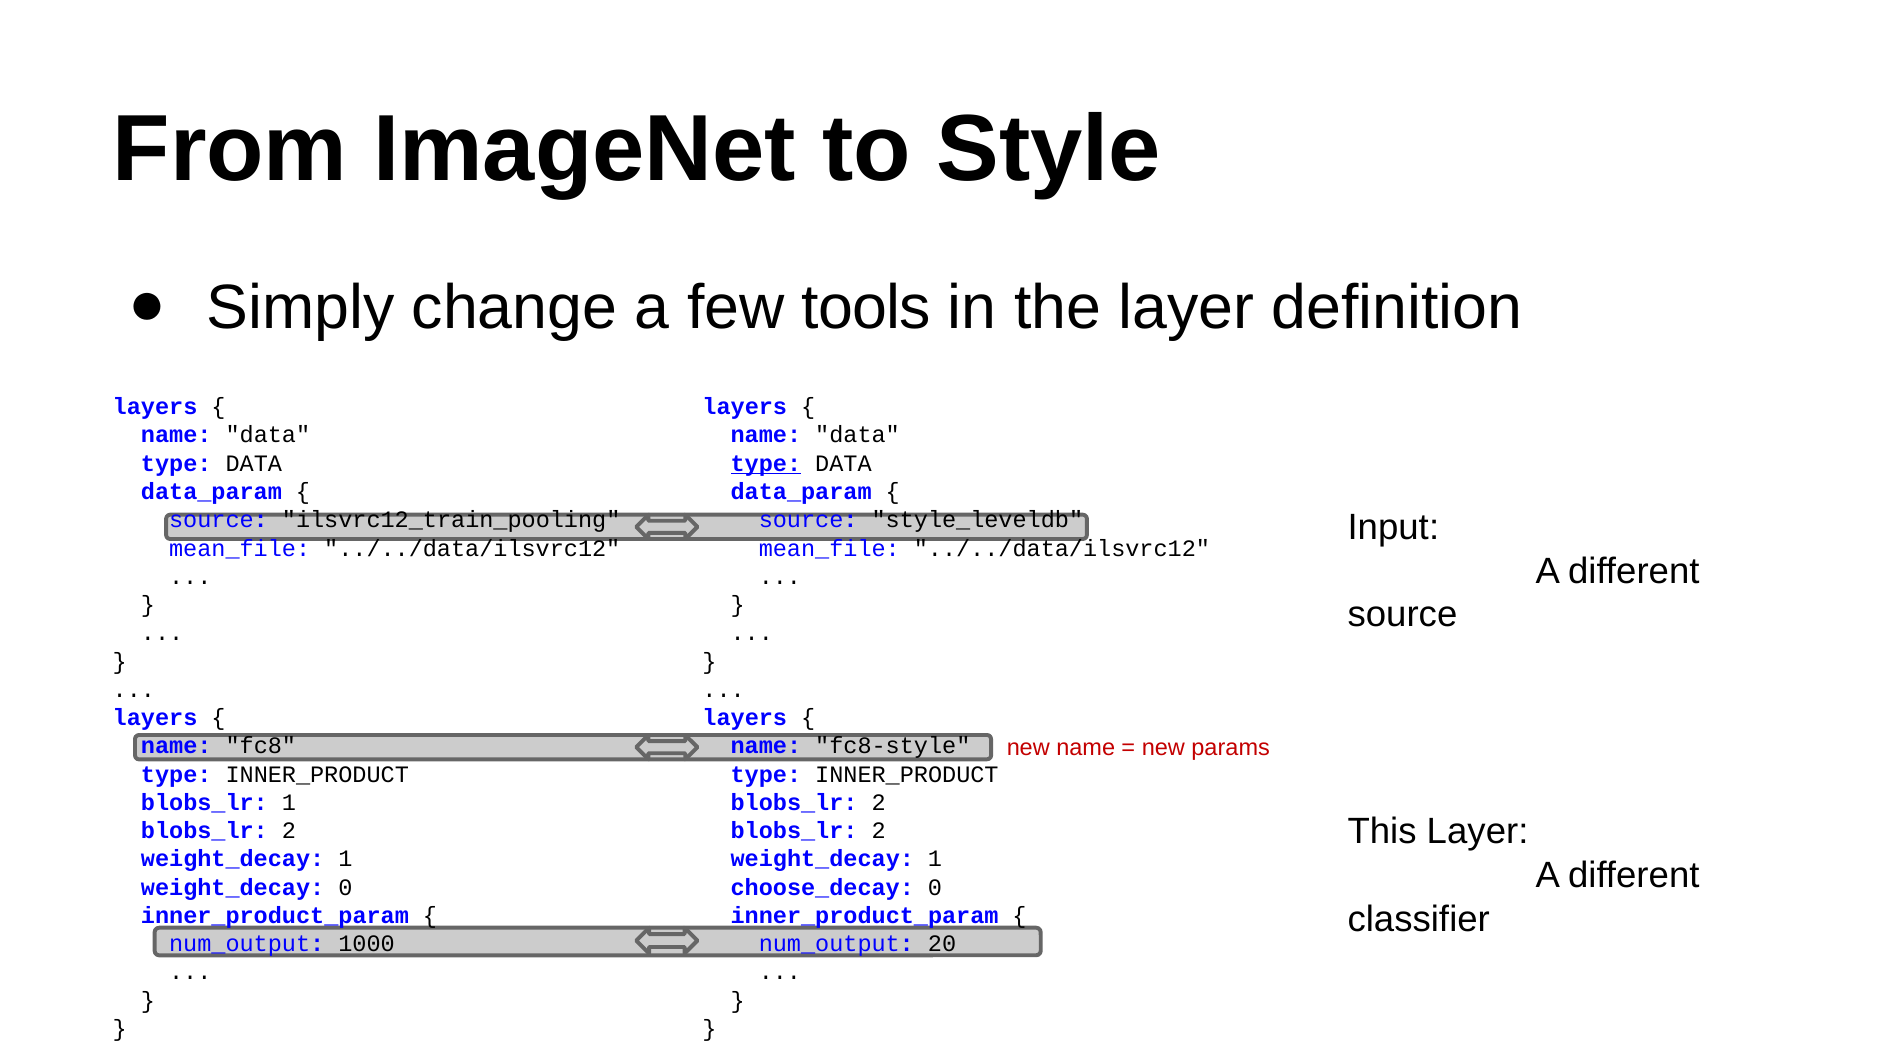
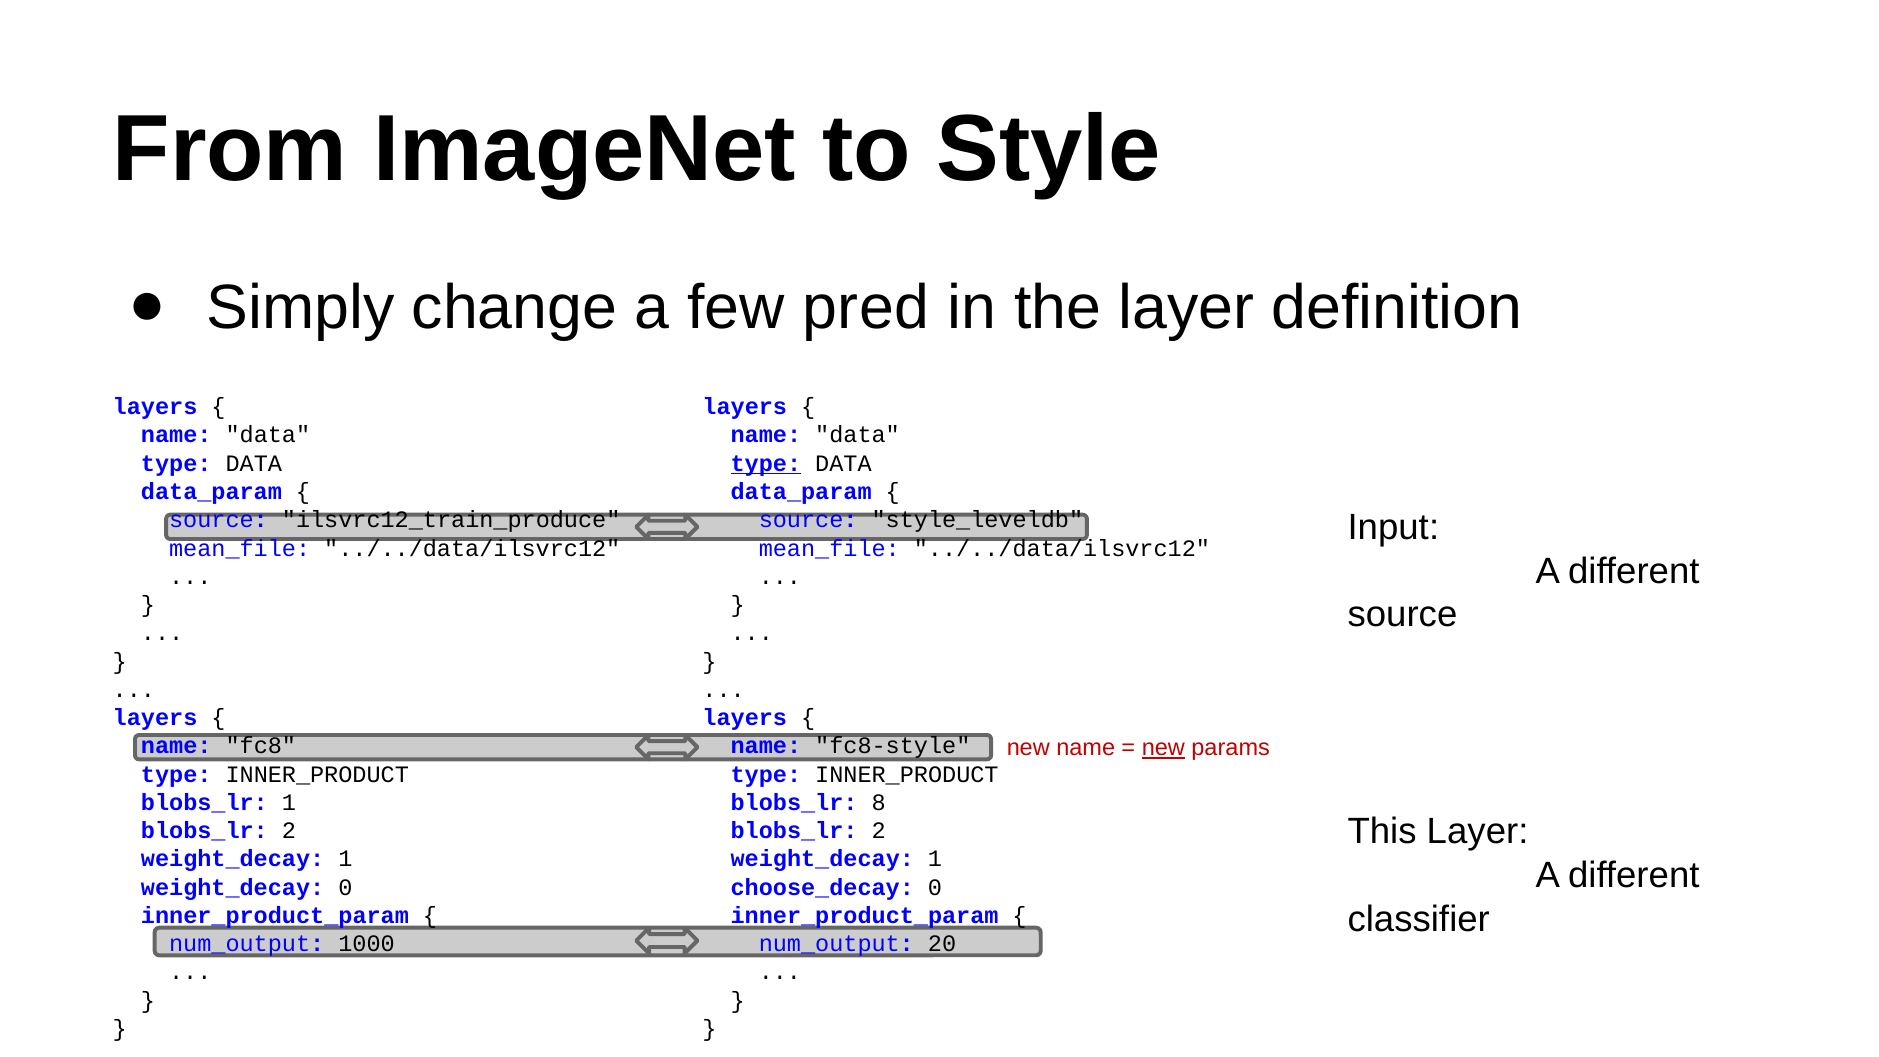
tools: tools -> pred (866, 307)
ilsvrc12_train_pooling: ilsvrc12_train_pooling -> ilsvrc12_train_produce (451, 520)
new underline: none -> present (1163, 748)
2: 2 -> 8 (879, 803)
